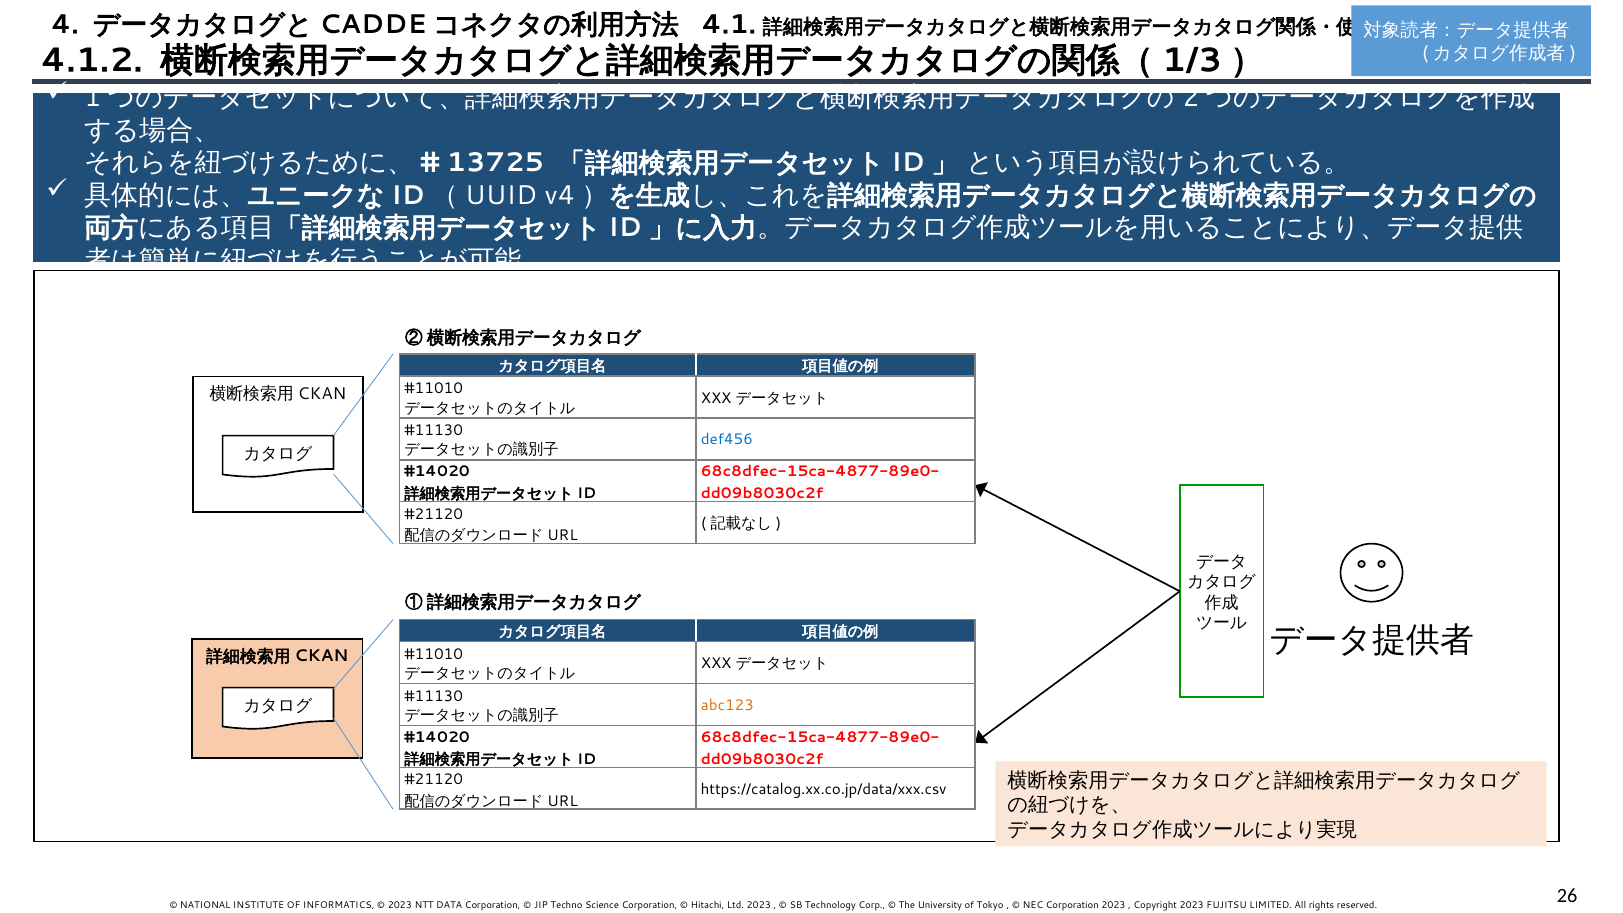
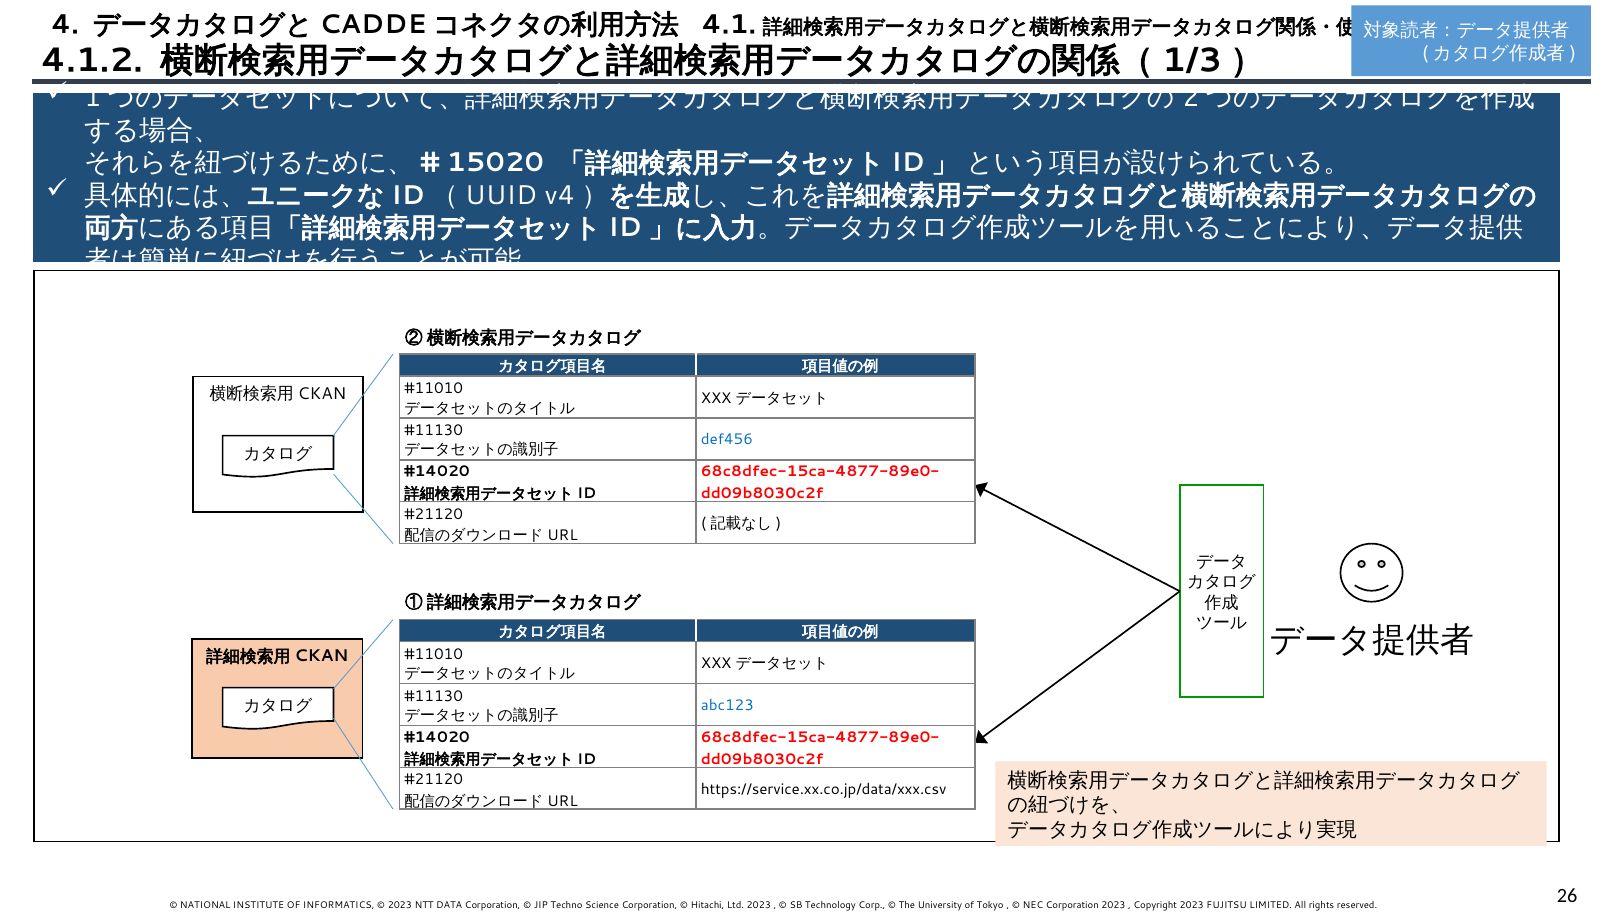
13725: 13725 -> 15020 (495, 163)
abc123 colour: orange -> blue (727, 706)
https://catalog.xx.co.jp/data/xxx.csv: https://catalog.xx.co.jp/data/xxx.csv -> https://service.xx.co.jp/data/xxx.csv (824, 789)
